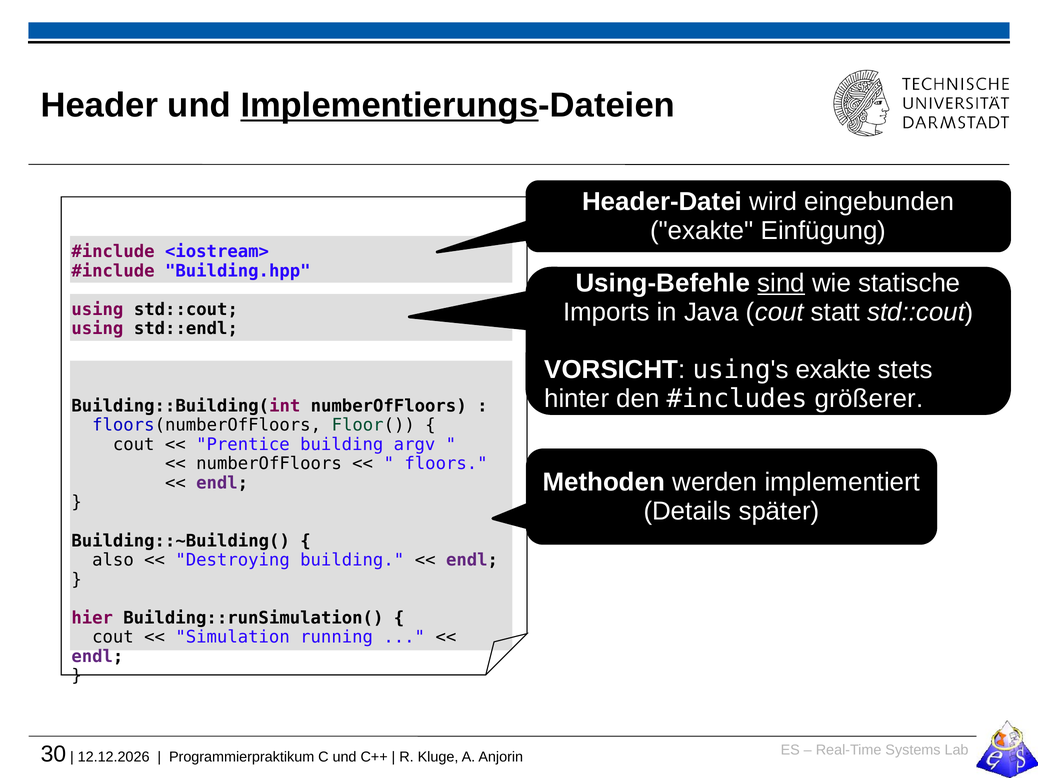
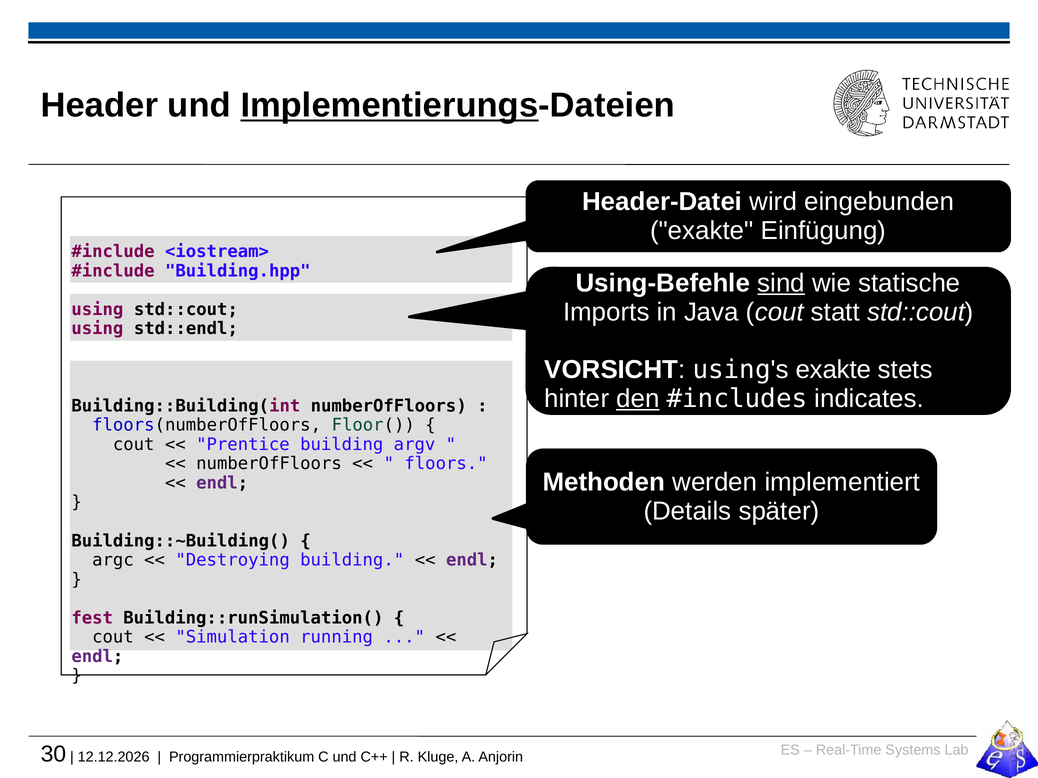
den underline: none -> present (638, 399)
größerer: größerer -> indicates (869, 399)
also: also -> argc (113, 560)
hier: hier -> fest (92, 618)
